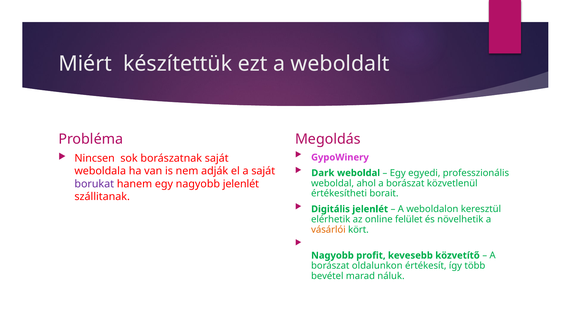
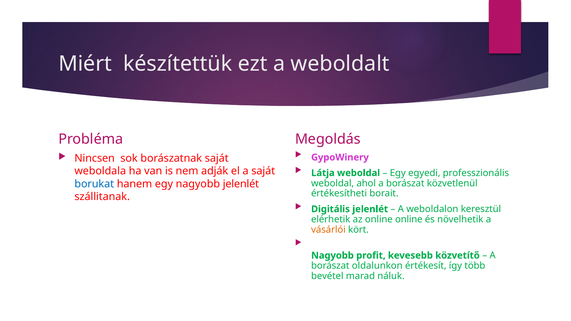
Dark: Dark -> Látja (323, 173)
borukat colour: purple -> blue (94, 184)
online felület: felület -> online (409, 219)
